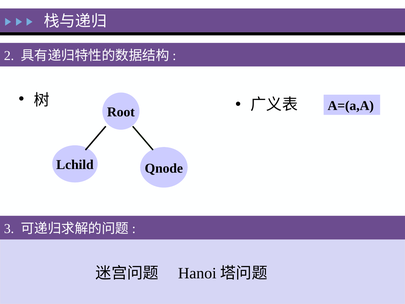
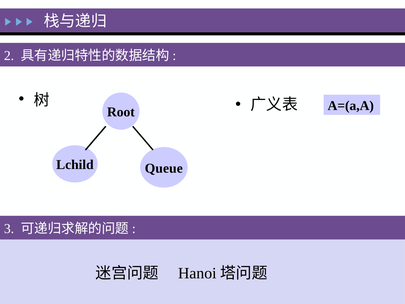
Qnode: Qnode -> Queue (164, 168)
